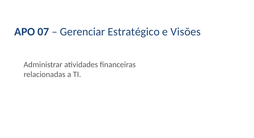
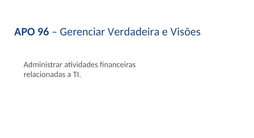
07: 07 -> 96 (43, 32)
Estratégico: Estratégico -> Verdadeira (134, 32)
